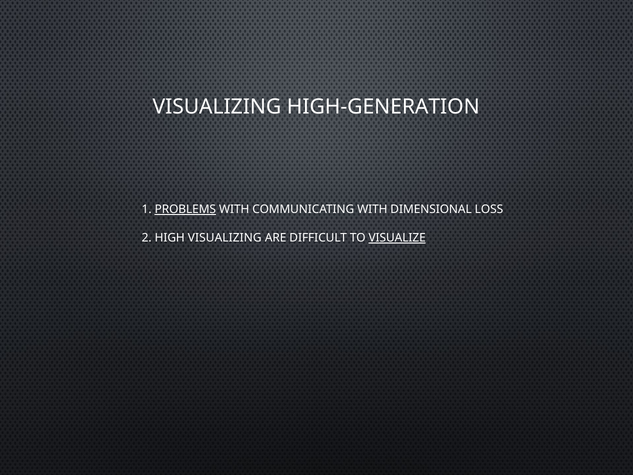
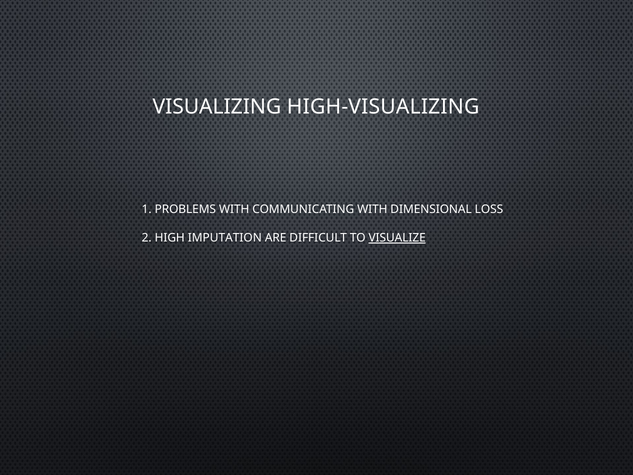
HIGH-GENERATION: HIGH-GENERATION -> HIGH-VISUALIZING (383, 107)
PROBLEMS underline: present -> none (185, 209)
HIGH VISUALIZING: VISUALIZING -> IMPUTATION (225, 238)
